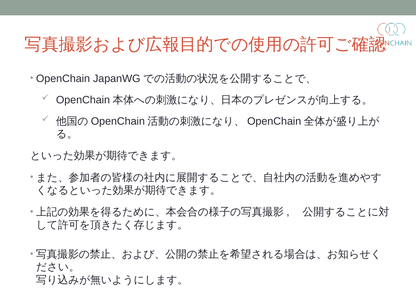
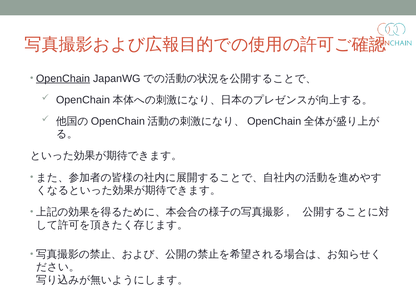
OpenChain underline: none -> present (63, 79)
